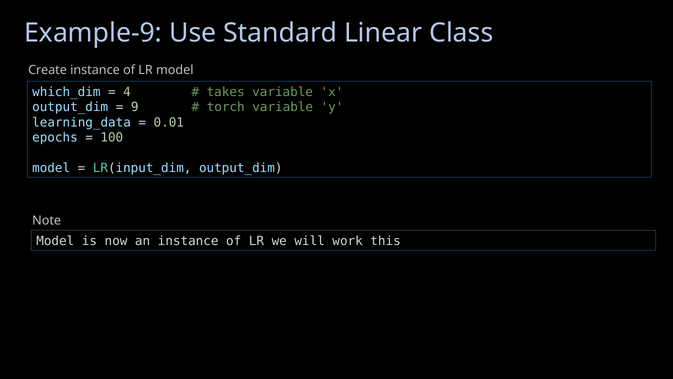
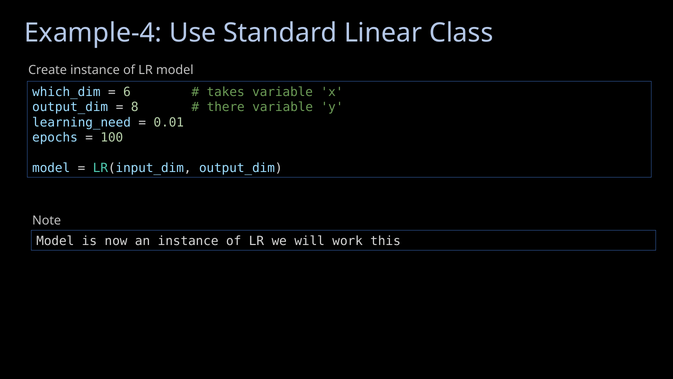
Example-9: Example-9 -> Example-4 (93, 33)
4: 4 -> 6 (127, 92)
9: 9 -> 8 (135, 107)
torch: torch -> there (226, 107)
learning_data: learning_data -> learning_need (82, 122)
